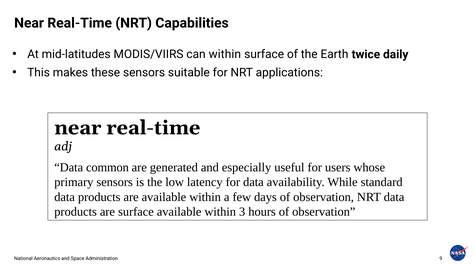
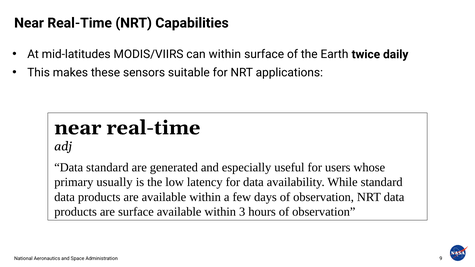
Data common: common -> standard (107, 167)
primary sensors: sensors -> usually (115, 182)
